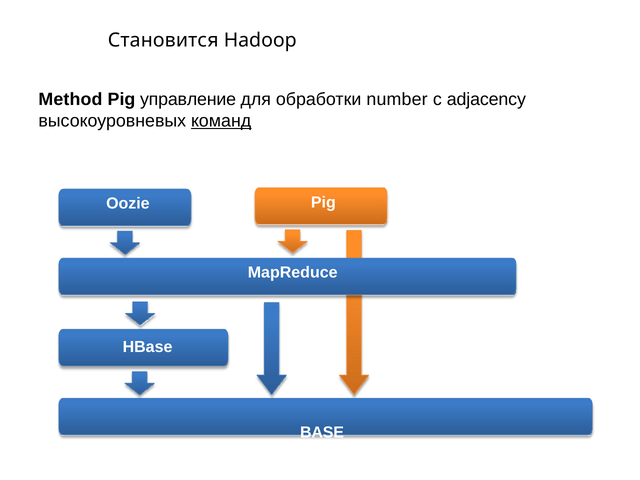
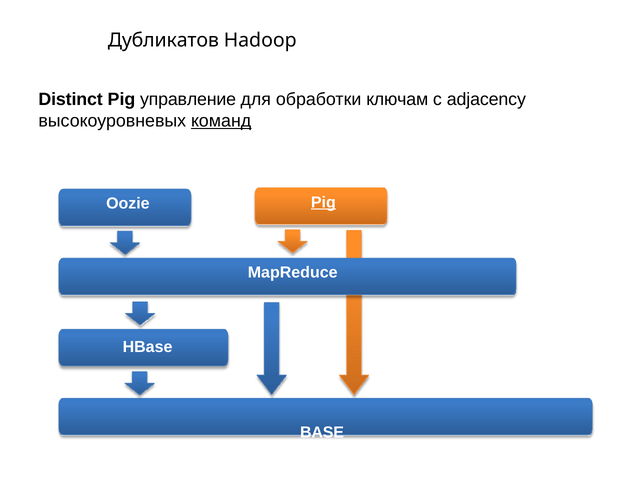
Становится: Становится -> Дубликатов (163, 40)
Method: Method -> Distinct (71, 100)
number: number -> ключам (397, 100)
Pig underline: none -> present (323, 202)
